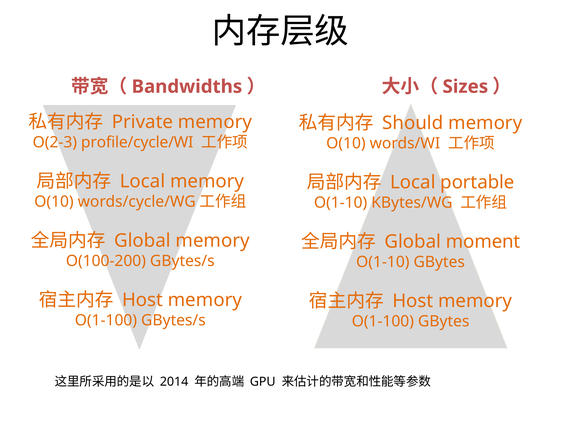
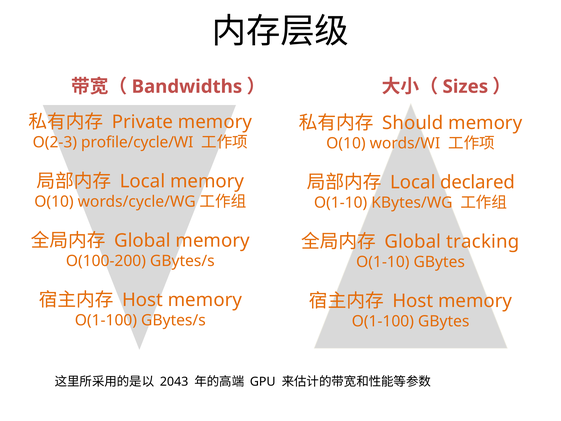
portable: portable -> declared (477, 182)
moment: moment -> tracking (483, 241)
2014: 2014 -> 2043 (174, 381)
